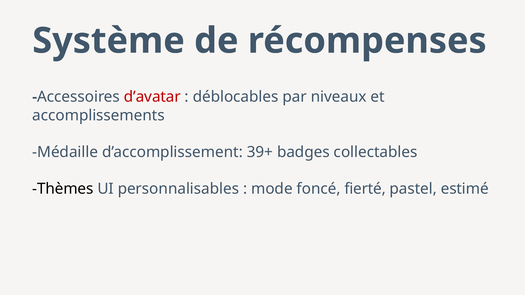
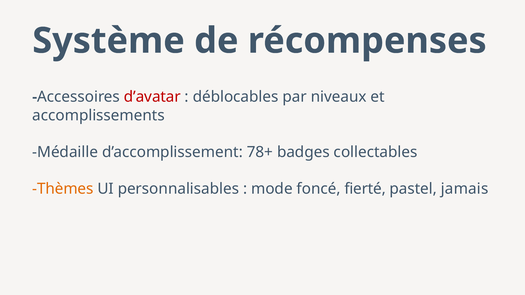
39+: 39+ -> 78+ (260, 152)
Thèmes colour: black -> orange (63, 189)
estimé: estimé -> jamais (465, 189)
